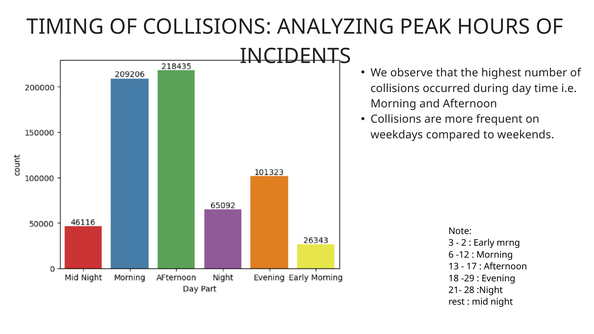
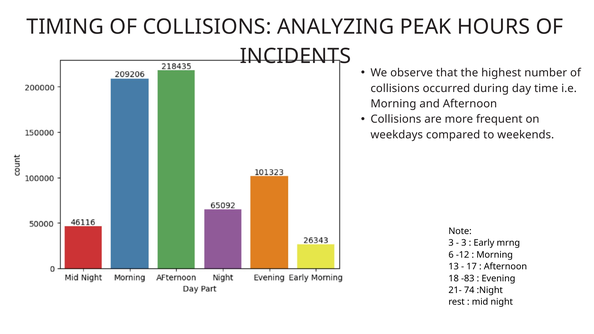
2: 2 -> 3 (464, 243)
-29: -29 -> -83 (468, 278)
28: 28 -> 74 (469, 290)
